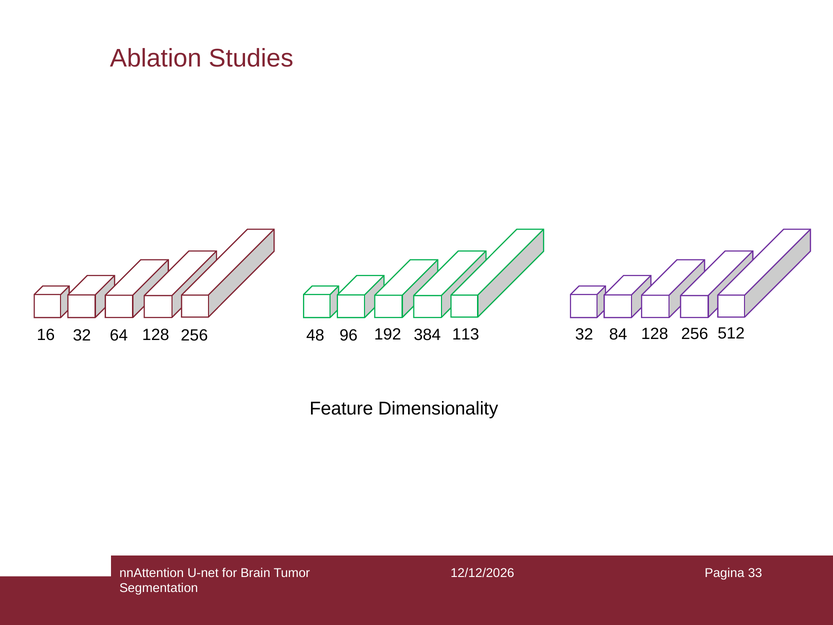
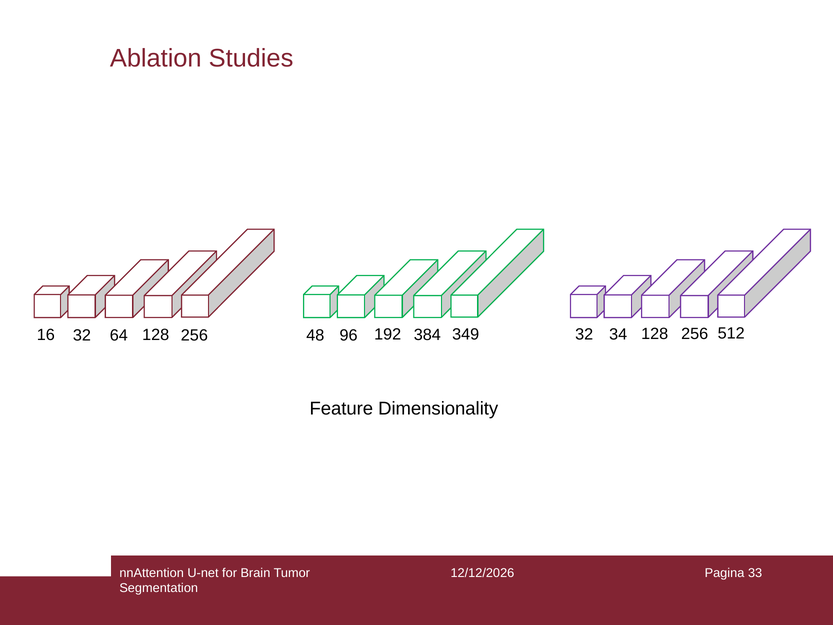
113: 113 -> 349 (466, 334)
84: 84 -> 34 (618, 334)
